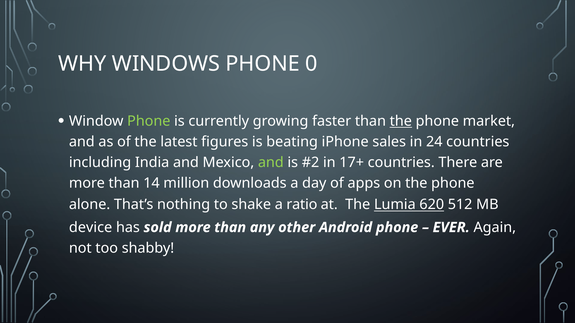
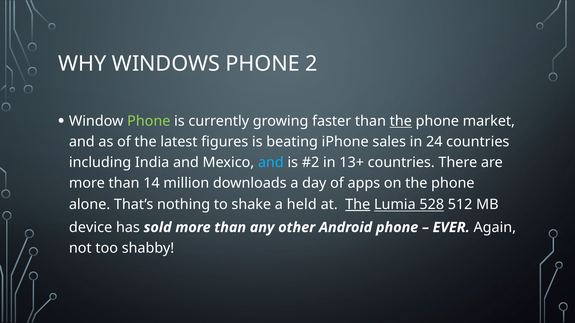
0: 0 -> 2 (311, 64)
and colour: light green -> light blue (271, 163)
17+: 17+ -> 13+ (352, 163)
ratio: ratio -> held (302, 205)
The underline: none -> present (358, 205)
620: 620 -> 528 (432, 205)
